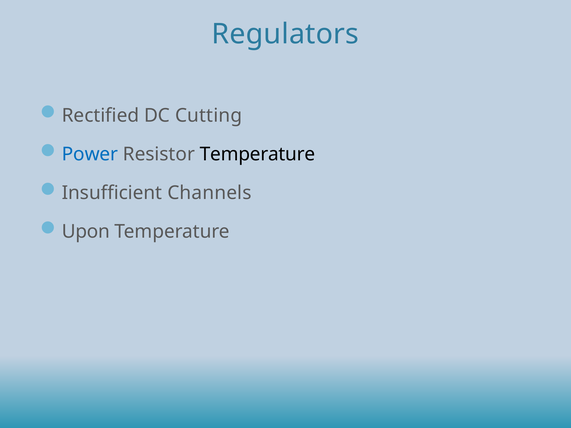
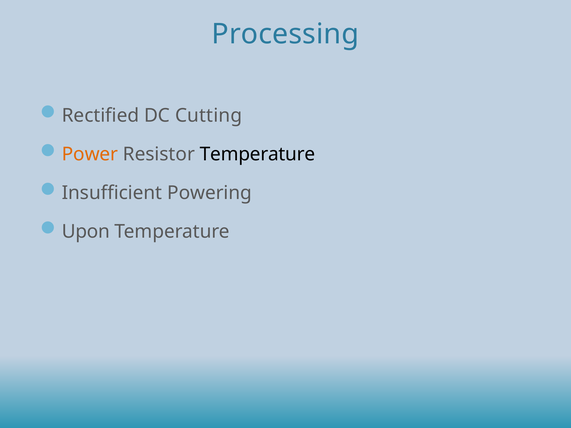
Regulators: Regulators -> Processing (285, 34)
Power colour: blue -> orange (90, 154)
Channels: Channels -> Powering (210, 193)
